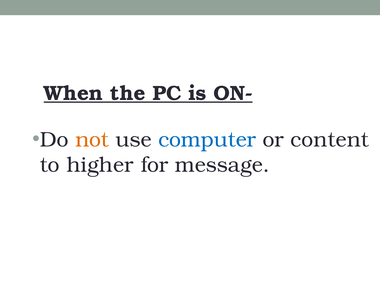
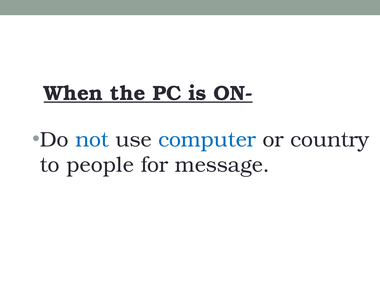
not colour: orange -> blue (92, 140)
content: content -> country (330, 140)
higher: higher -> people (100, 165)
